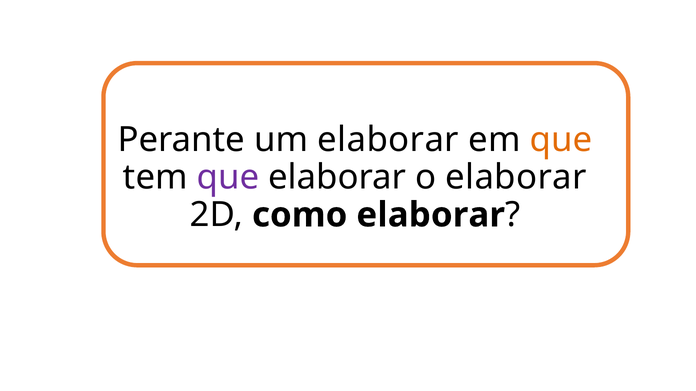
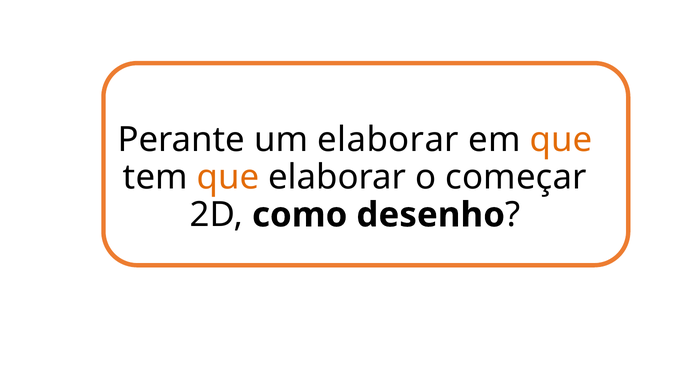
que colour: purple -> orange (228, 178)
o elaborar: elaborar -> começar (516, 178)
como elaborar: elaborar -> desenho (431, 215)
